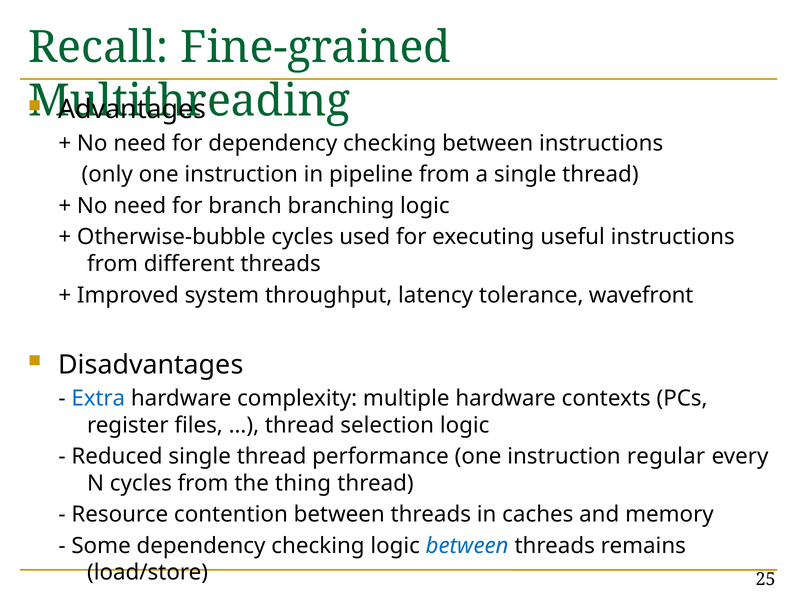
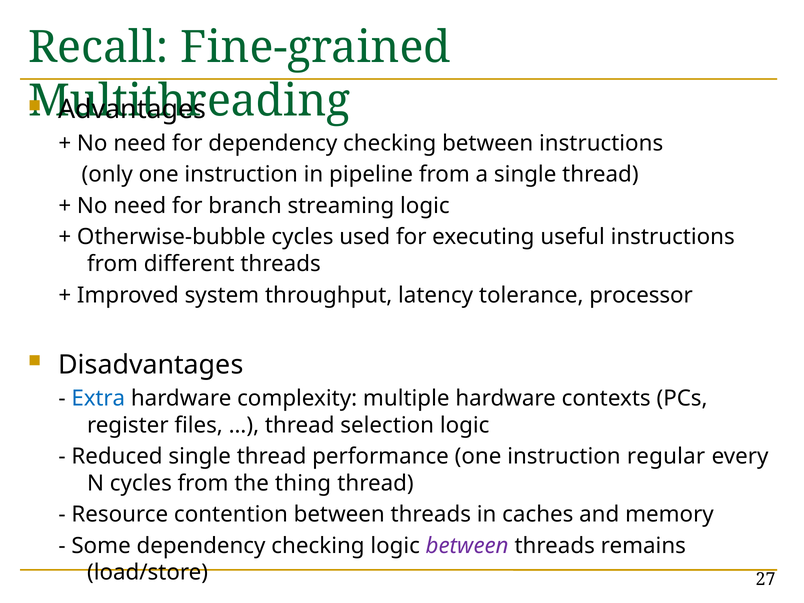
branching: branching -> streaming (341, 206)
wavefront: wavefront -> processor (641, 295)
between colour: blue -> purple (467, 546)
25: 25 -> 27 (766, 579)
